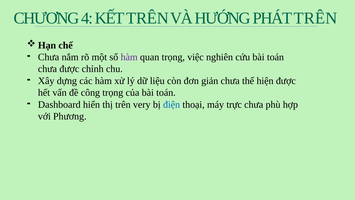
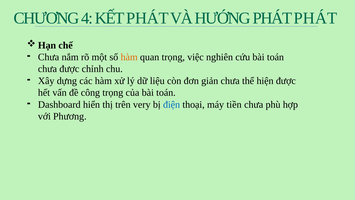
KẾT TRÊN: TRÊN -> PHÁT (147, 18)
PHÁT TRÊN: TRÊN -> PHÁT (315, 18)
hàm colour: purple -> orange (129, 57)
trực: trực -> tiền (234, 104)
